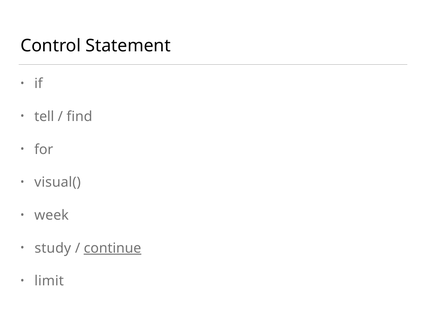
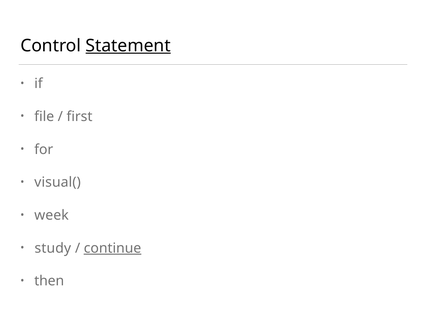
Statement underline: none -> present (128, 46)
tell: tell -> file (44, 117)
find: find -> first (80, 117)
limit: limit -> then (49, 282)
